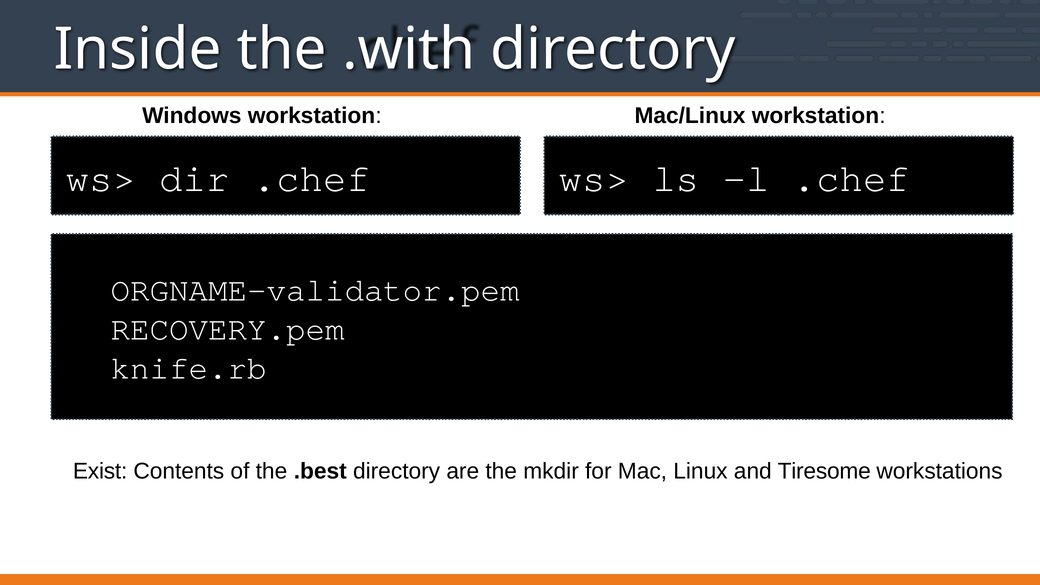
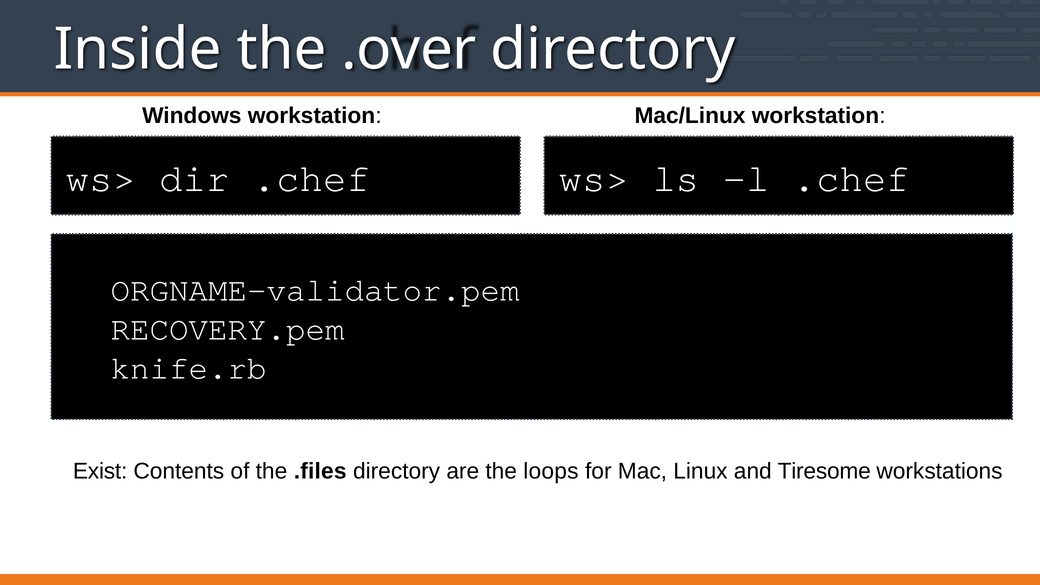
.with: .with -> .over (409, 49)
.best: .best -> .files (320, 471)
mkdir: mkdir -> loops (551, 471)
